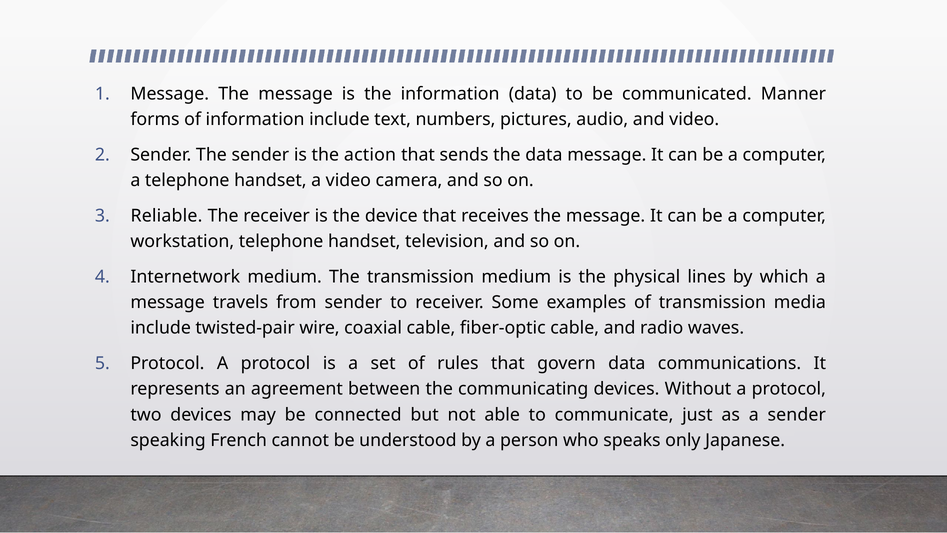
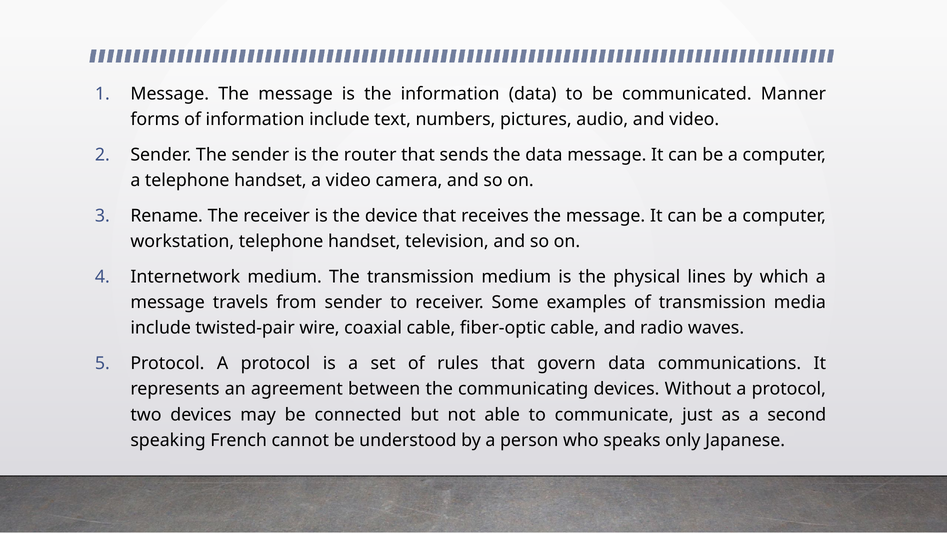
action: action -> router (370, 155)
Reliable: Reliable -> Rename (167, 216)
a sender: sender -> second (797, 414)
